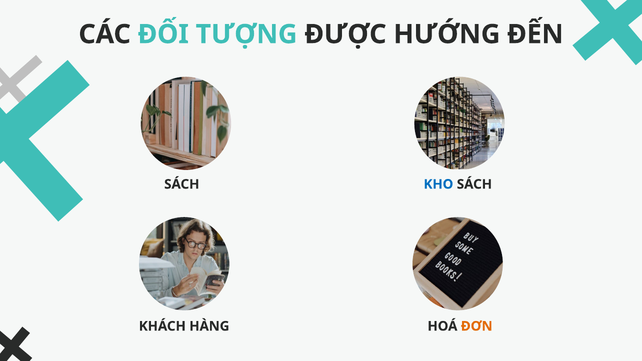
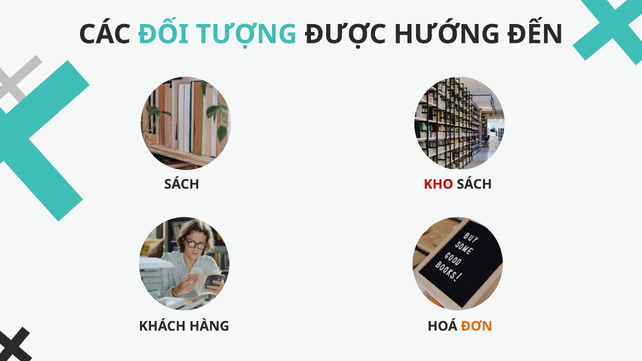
KHO colour: blue -> red (438, 184)
